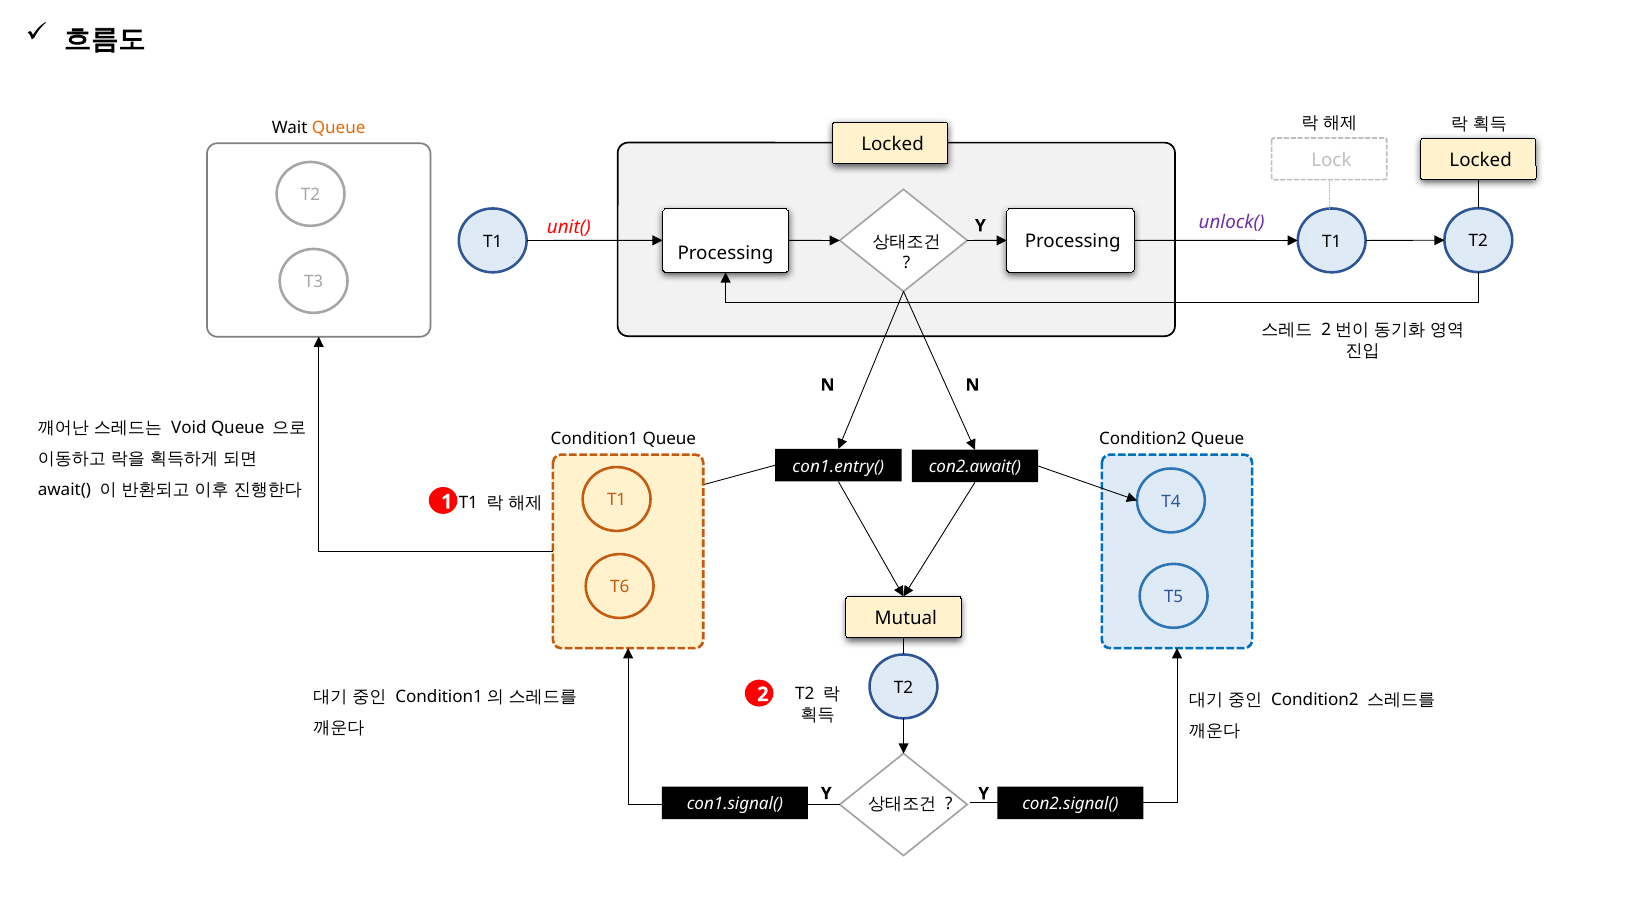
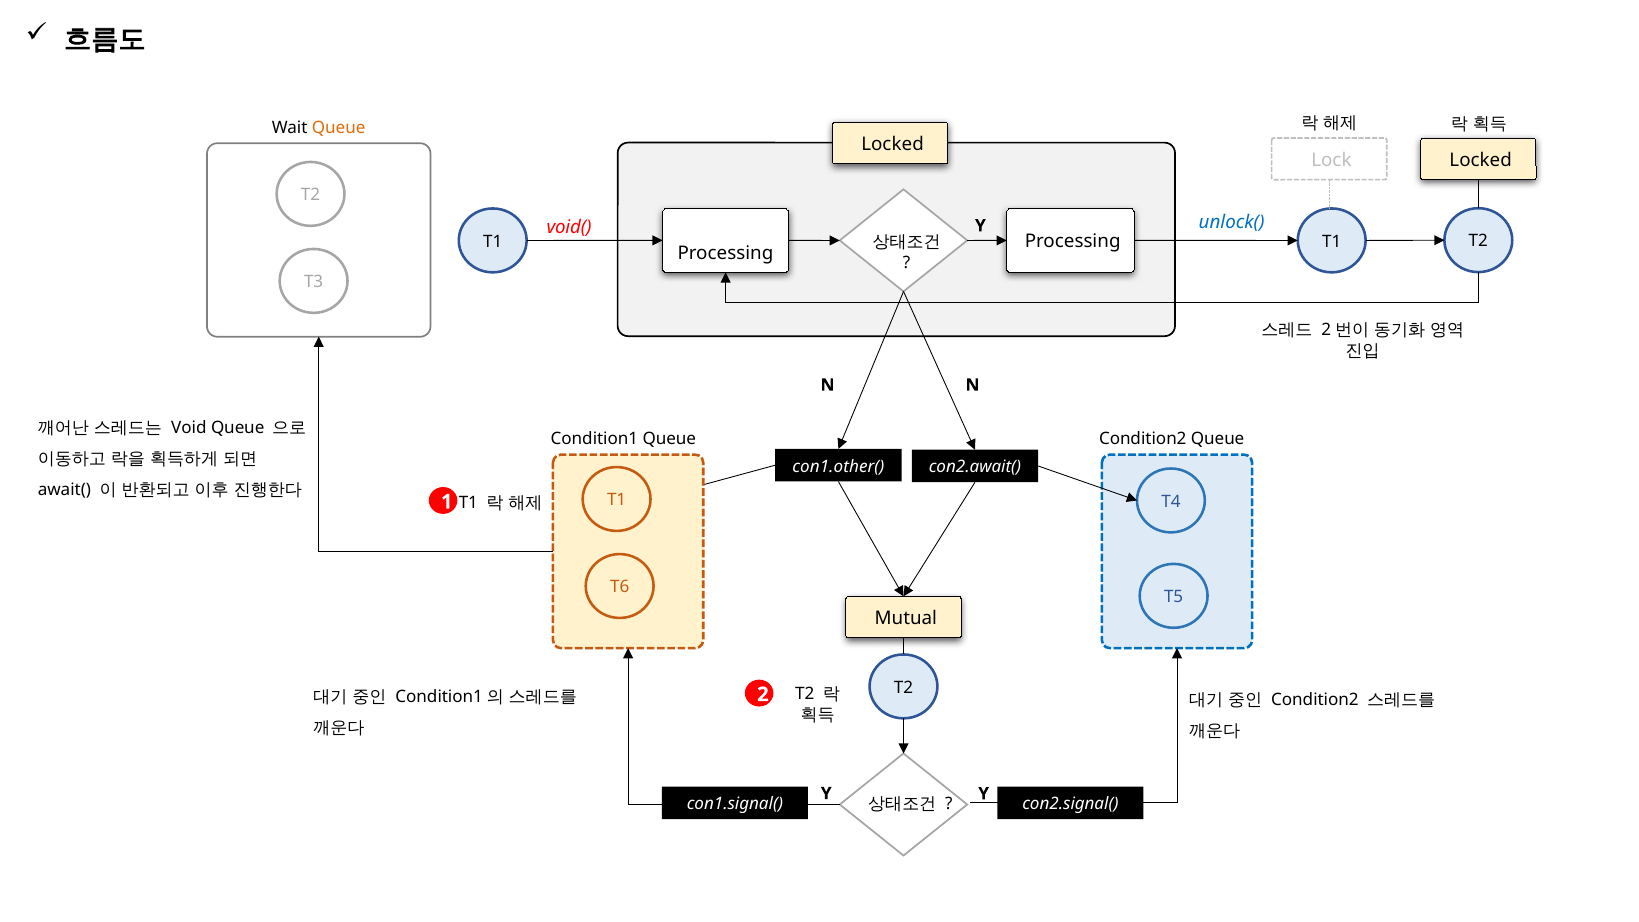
unlock( colour: purple -> blue (1232, 223)
unit(: unit( -> void( (569, 227)
con1.entry(: con1.entry( -> con1.other( (838, 466)
